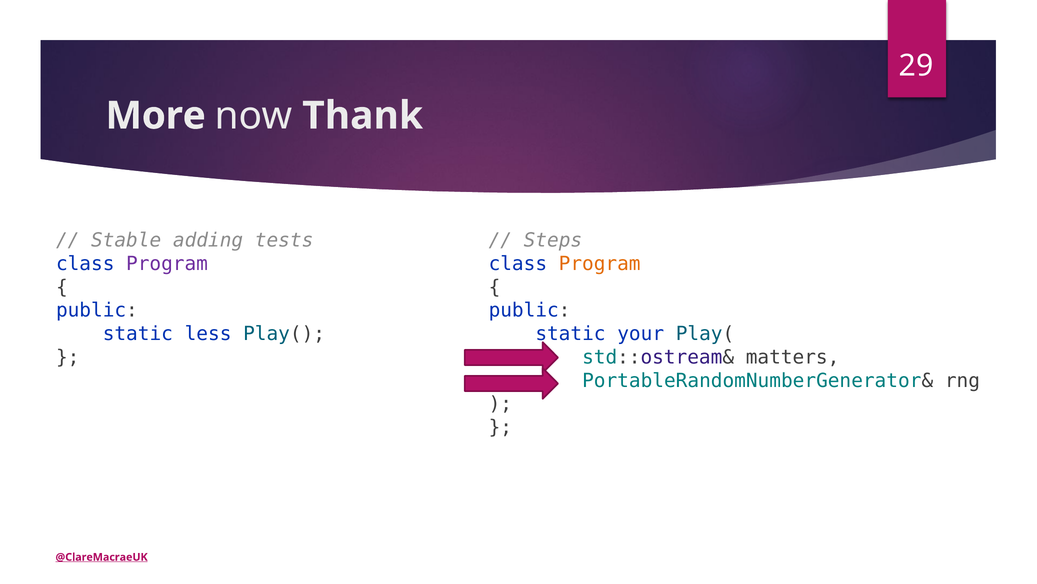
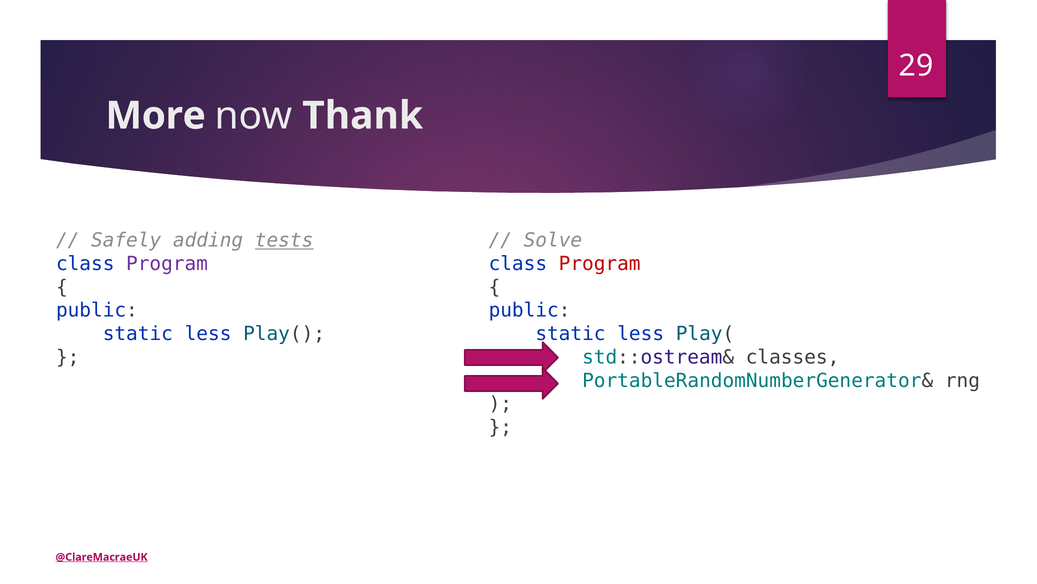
Stable: Stable -> Safely (126, 240)
tests underline: none -> present (284, 240)
Steps: Steps -> Solve (553, 240)
Program colour: orange -> red (600, 263)
your: your -> less (641, 333)
matters: matters -> classes (793, 357)
